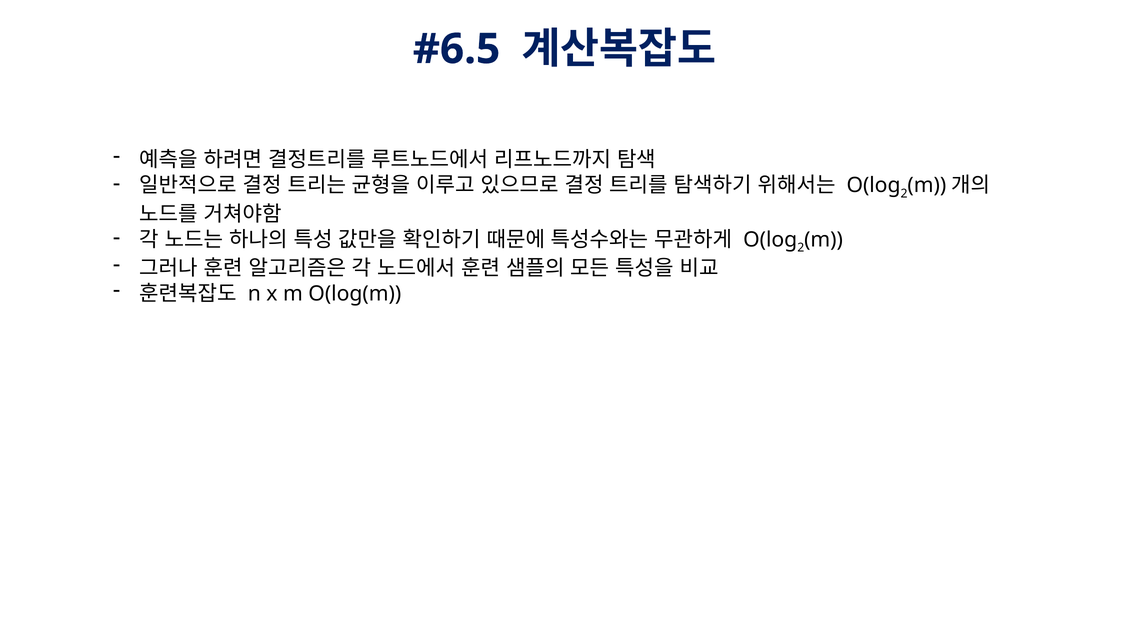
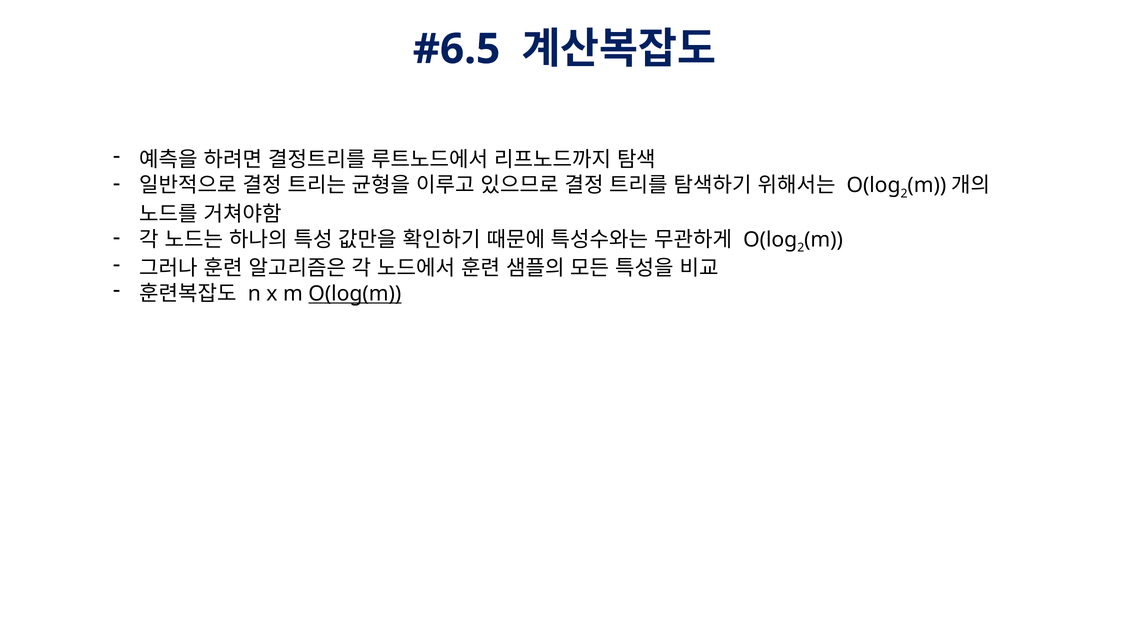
O(log(m underline: none -> present (355, 294)
